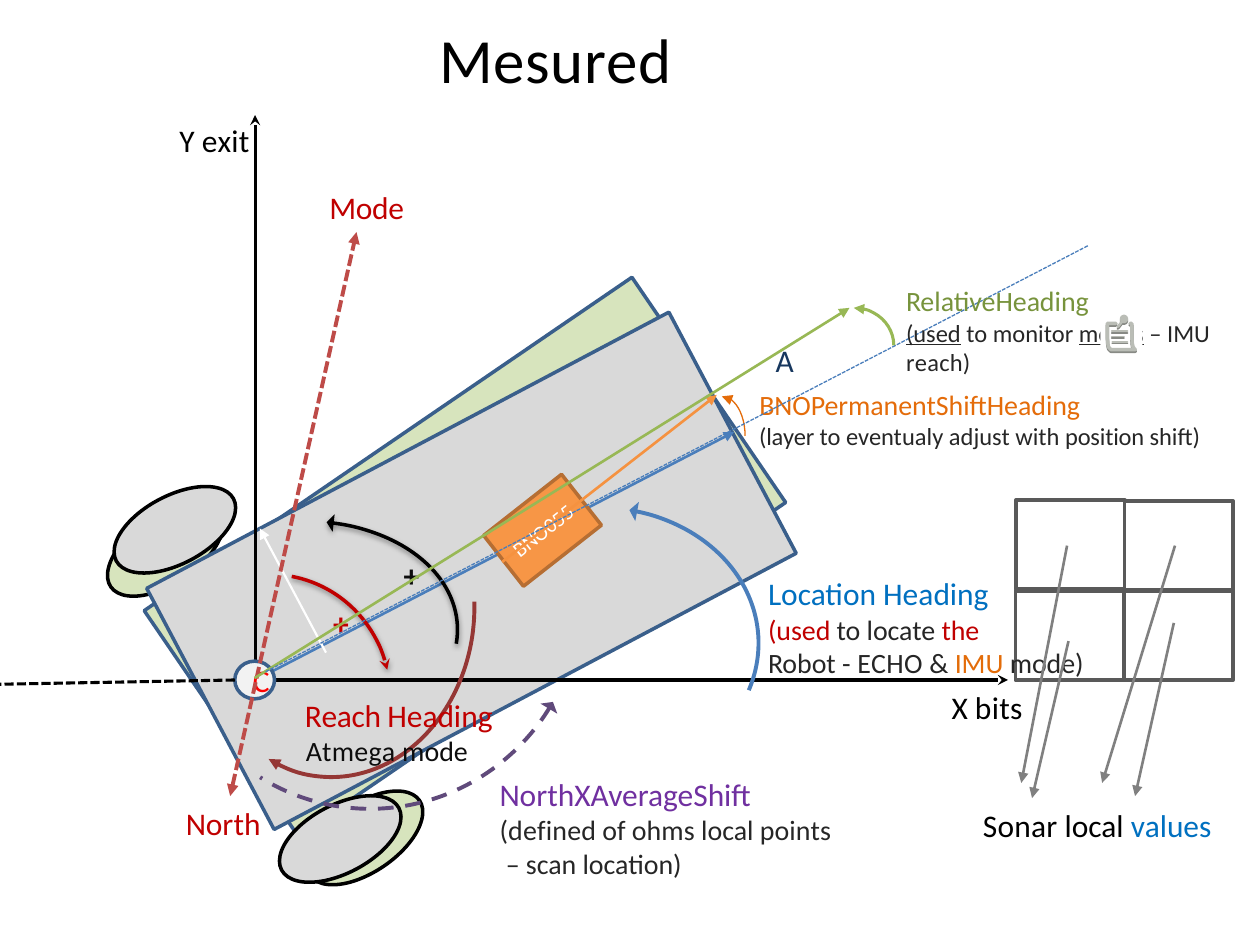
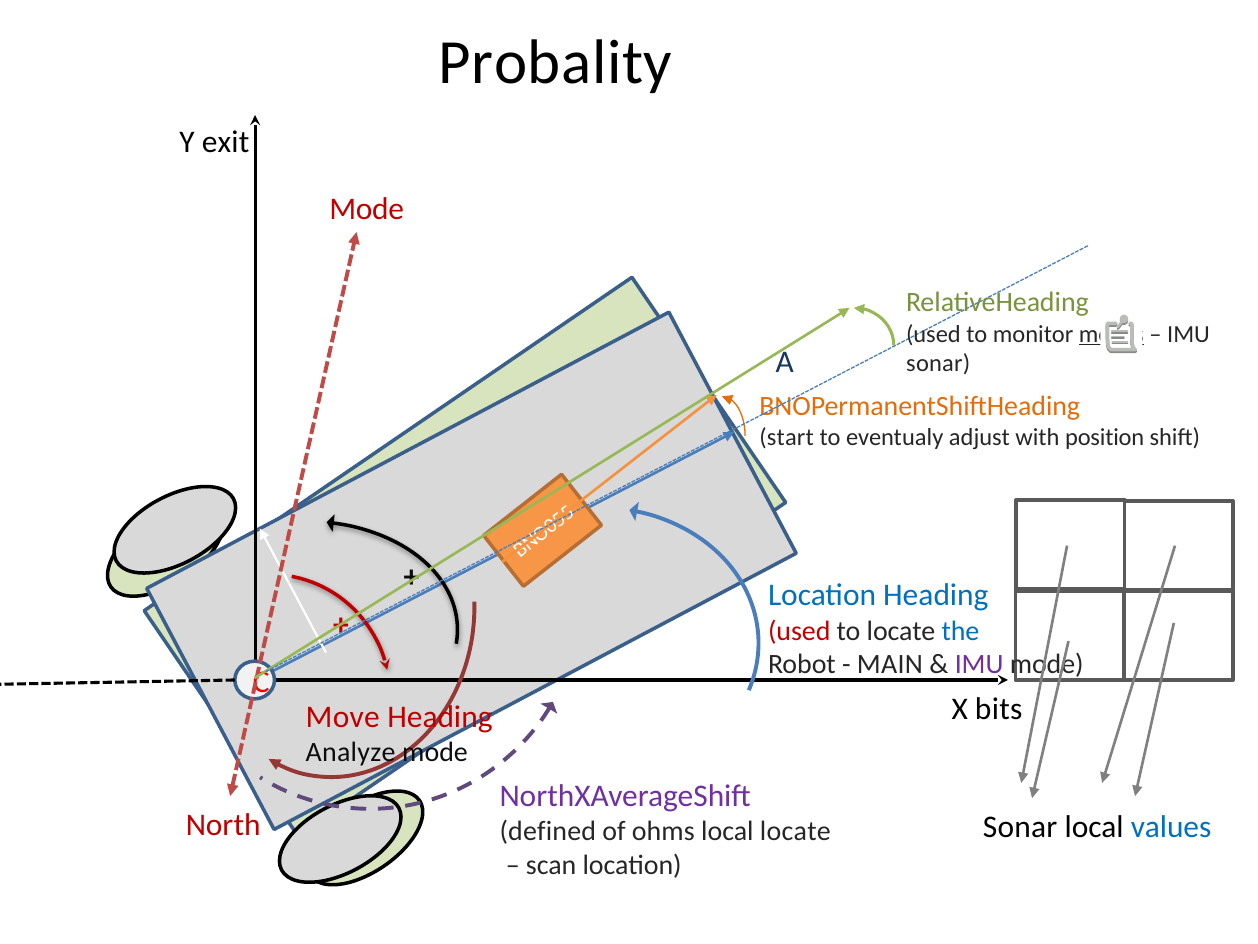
Mesured: Mesured -> Probality (555, 62)
used underline: present -> none (933, 334)
reach: reach -> sonar (938, 363)
layer: layer -> start (787, 437)
the colour: red -> blue (960, 631)
ECHO: ECHO -> MAIN (890, 664)
IMU colour: orange -> purple (979, 664)
Reach: Reach -> Move (343, 716)
Atmega: Atmega -> Analyze (351, 752)
local points: points -> locate (795, 831)
